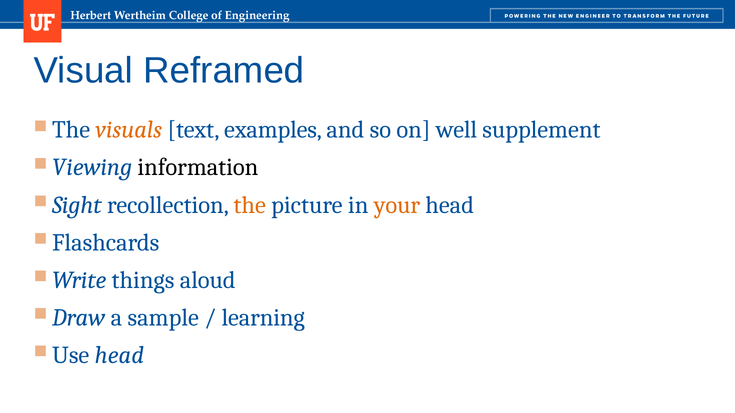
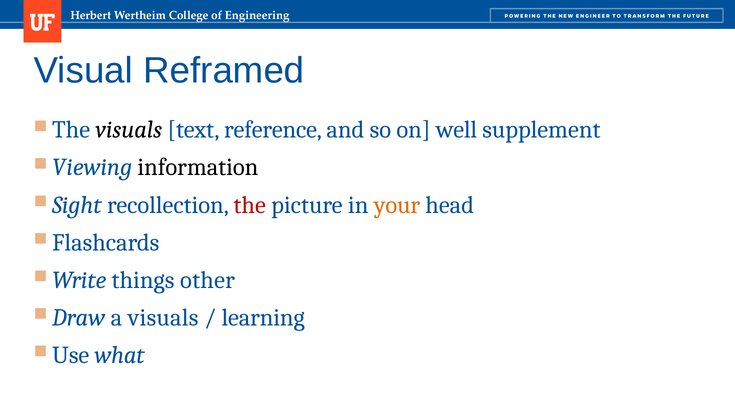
visuals colour: orange -> black (129, 130)
examples: examples -> reference (273, 130)
the colour: orange -> red (250, 205)
aloud: aloud -> other (208, 280)
a sample: sample -> visuals (163, 318)
head: head -> what (120, 355)
